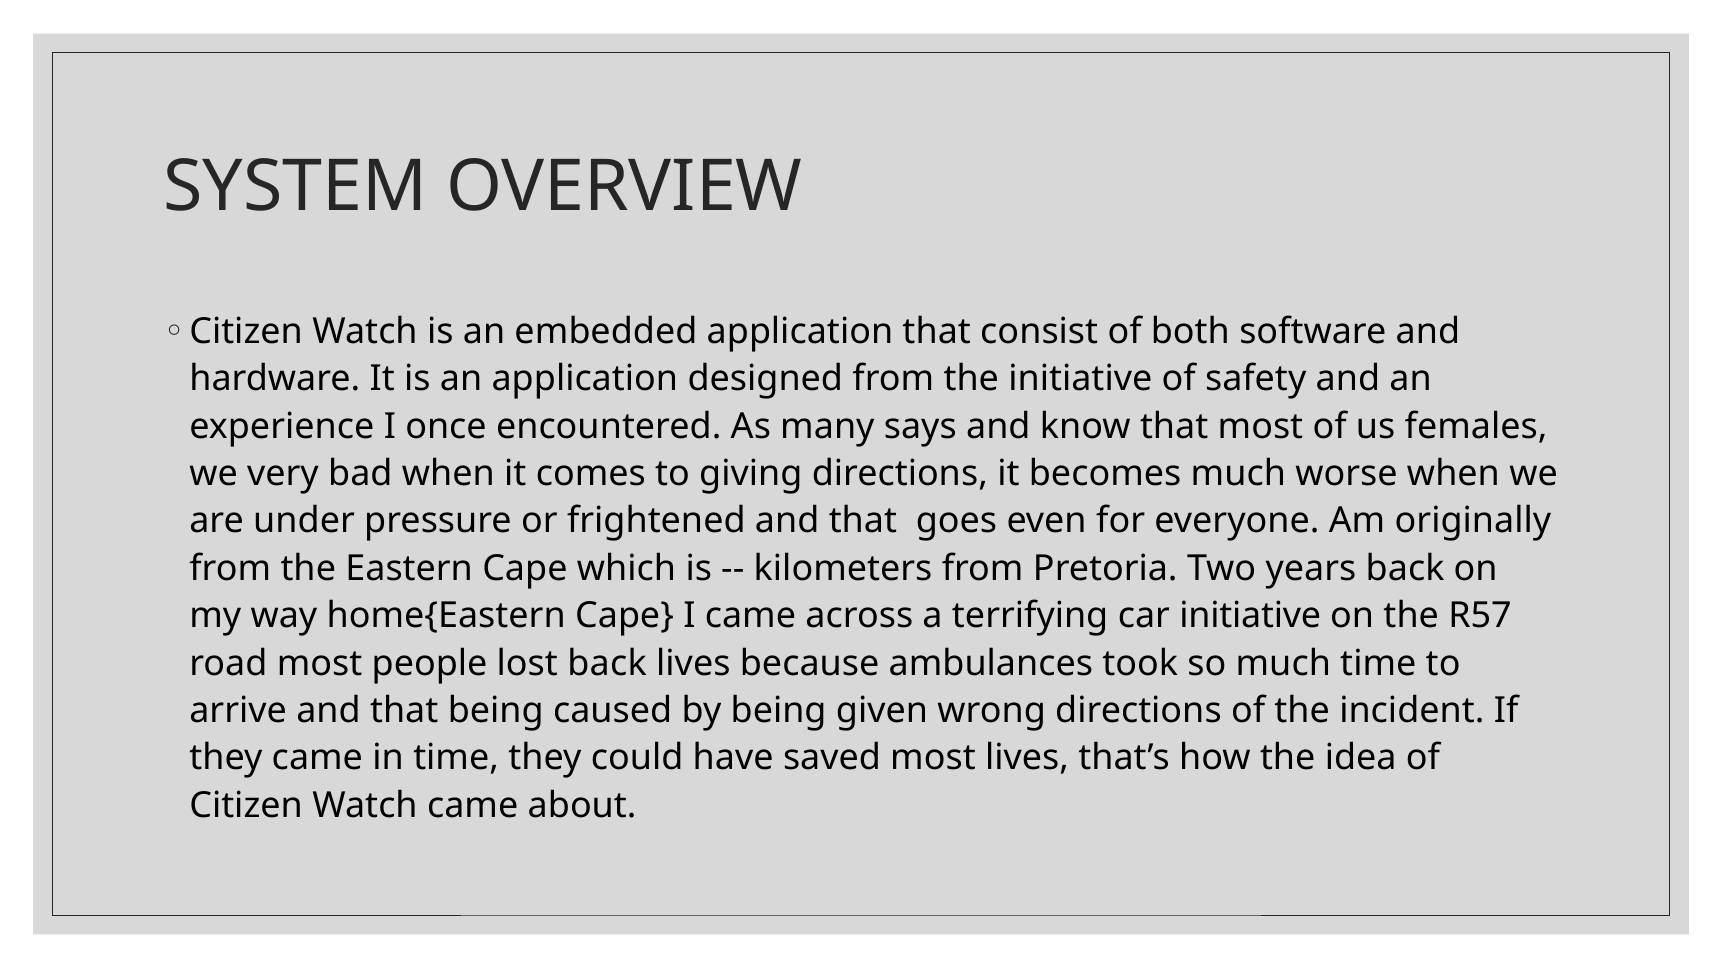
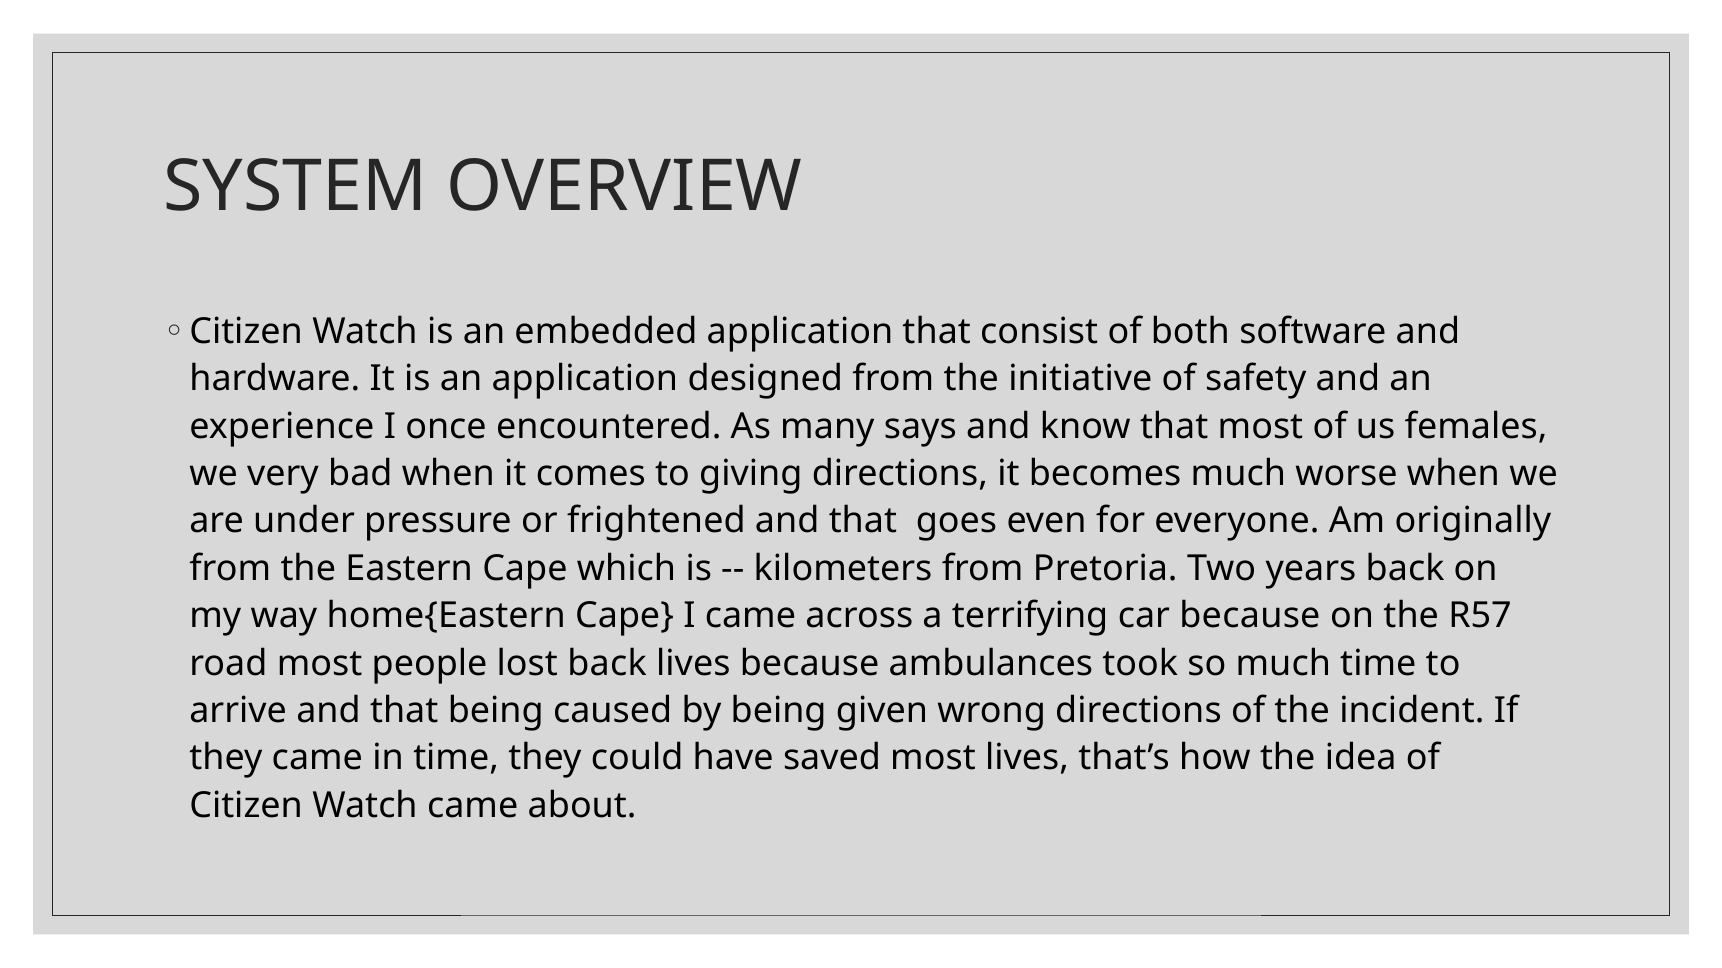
car initiative: initiative -> because (1250, 616)
